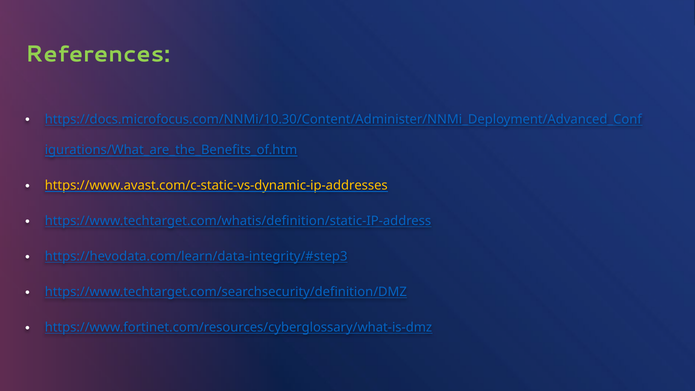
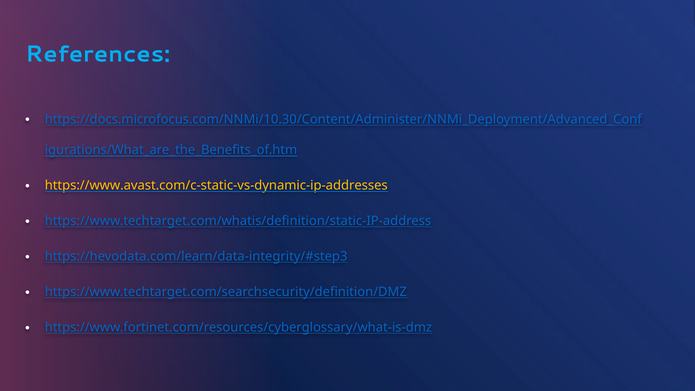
References colour: light green -> light blue (98, 54)
